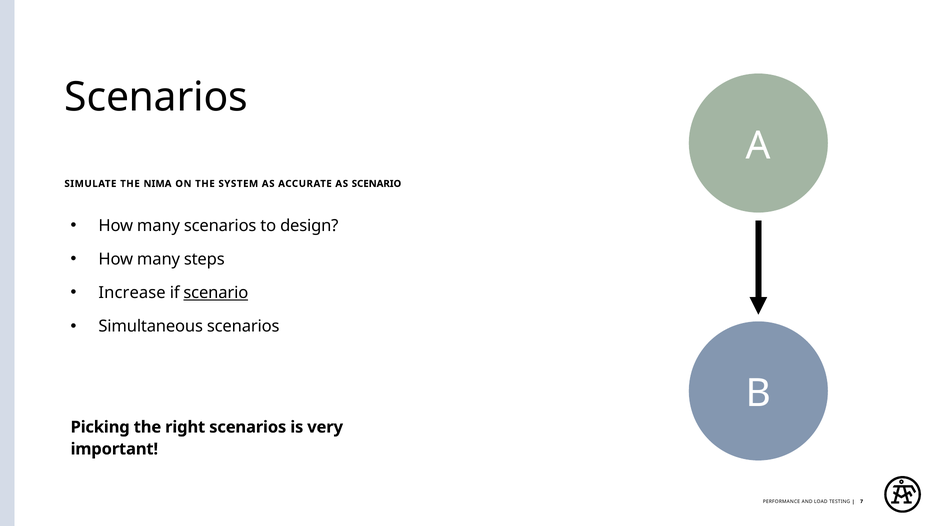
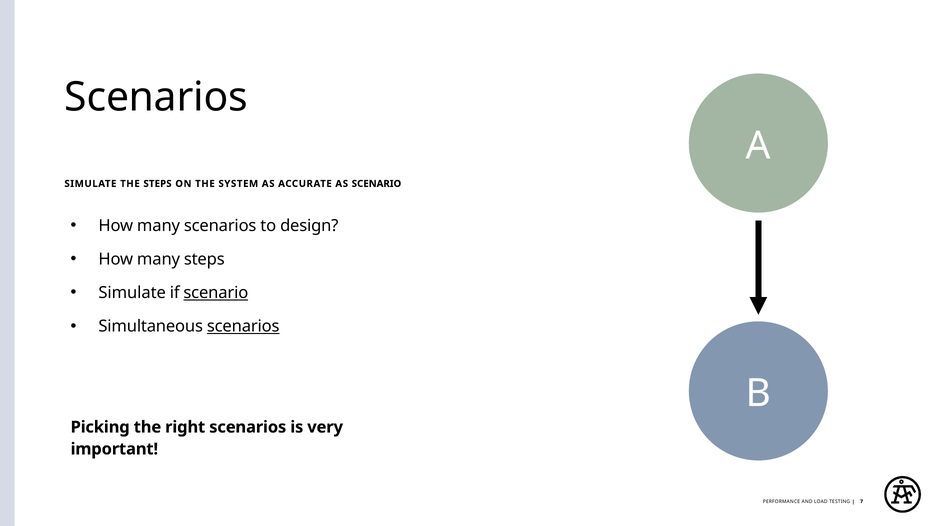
THE NIMA: NIMA -> STEPS (158, 184)
Increase: Increase -> Simulate (132, 293)
scenarios underline: none -> present (243, 326)
